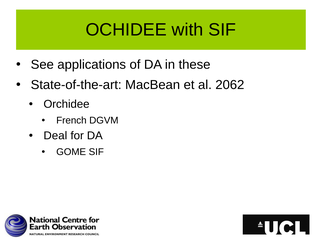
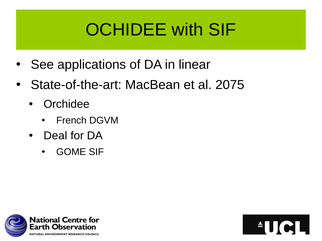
these: these -> linear (195, 65)
2062: 2062 -> 2075 (230, 85)
